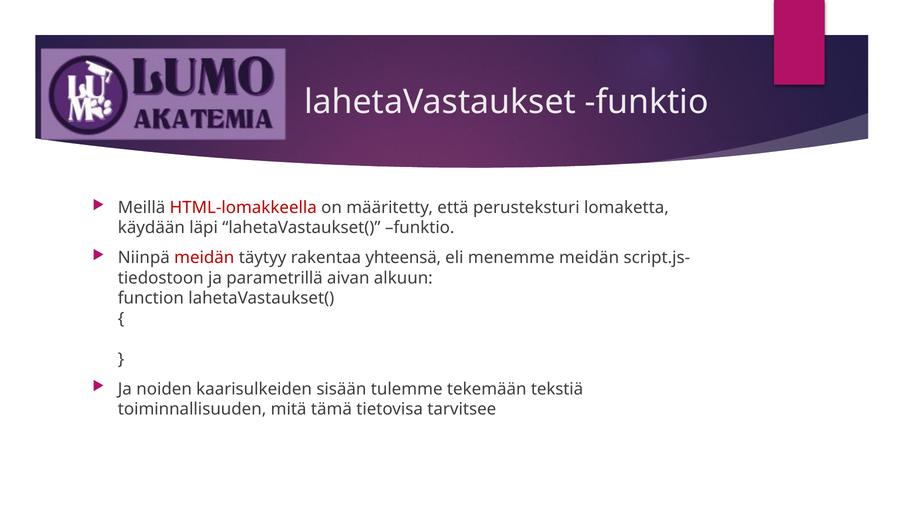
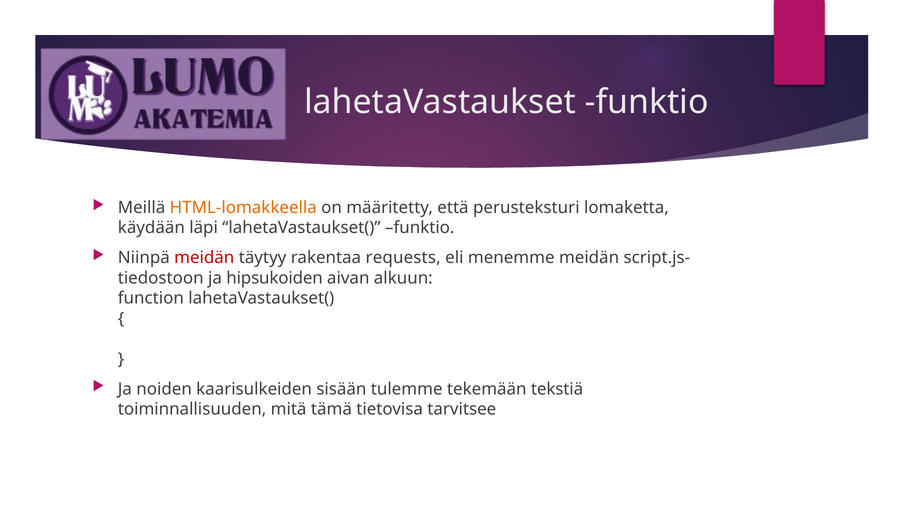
HTML-lomakkeella colour: red -> orange (243, 208)
yhteensä: yhteensä -> requests (403, 258)
parametrillä: parametrillä -> hipsukoiden (275, 278)
